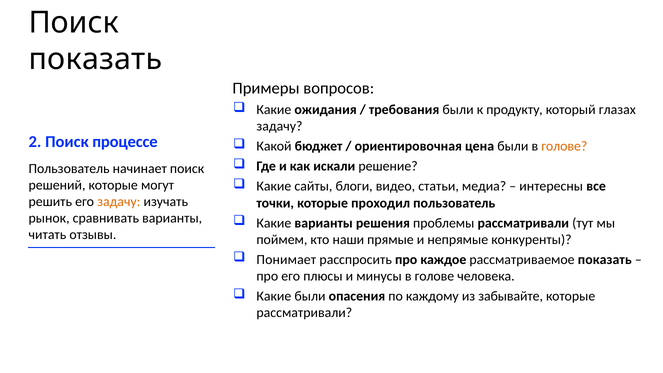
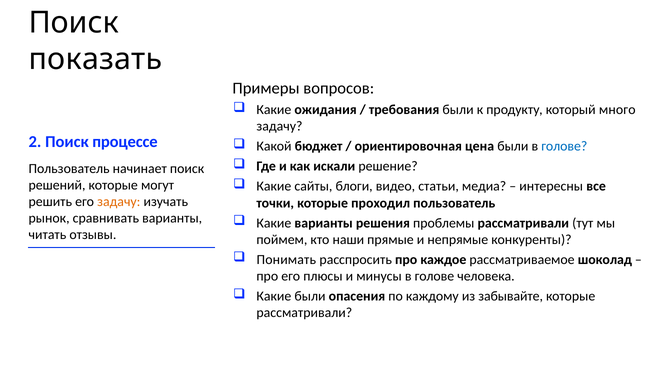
глазах: глазах -> много (617, 110)
голове colour: orange -> blue (564, 146)
Понимает: Понимает -> Понимать (286, 260)
рассматриваемое показать: показать -> шоколад (605, 260)
